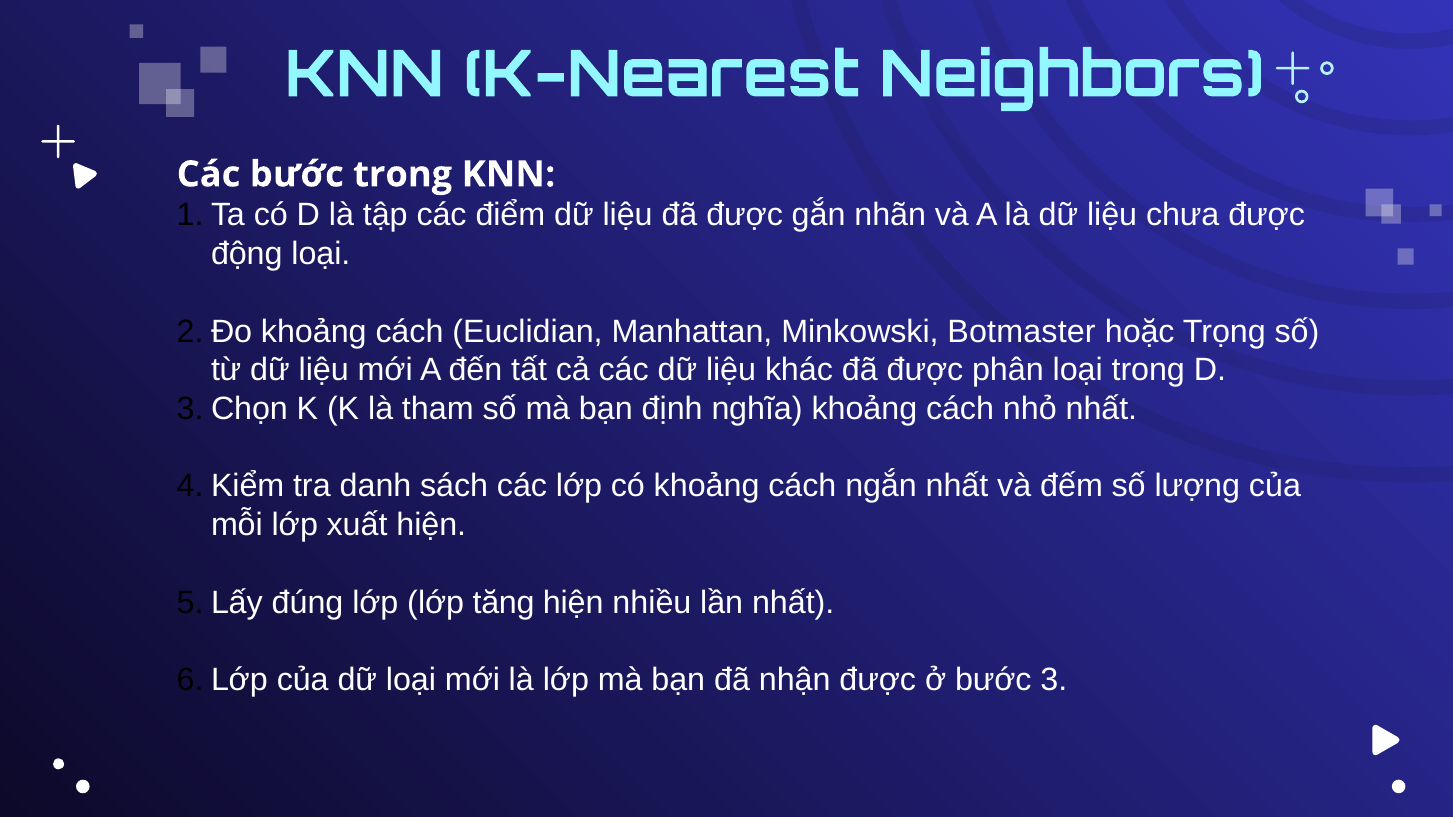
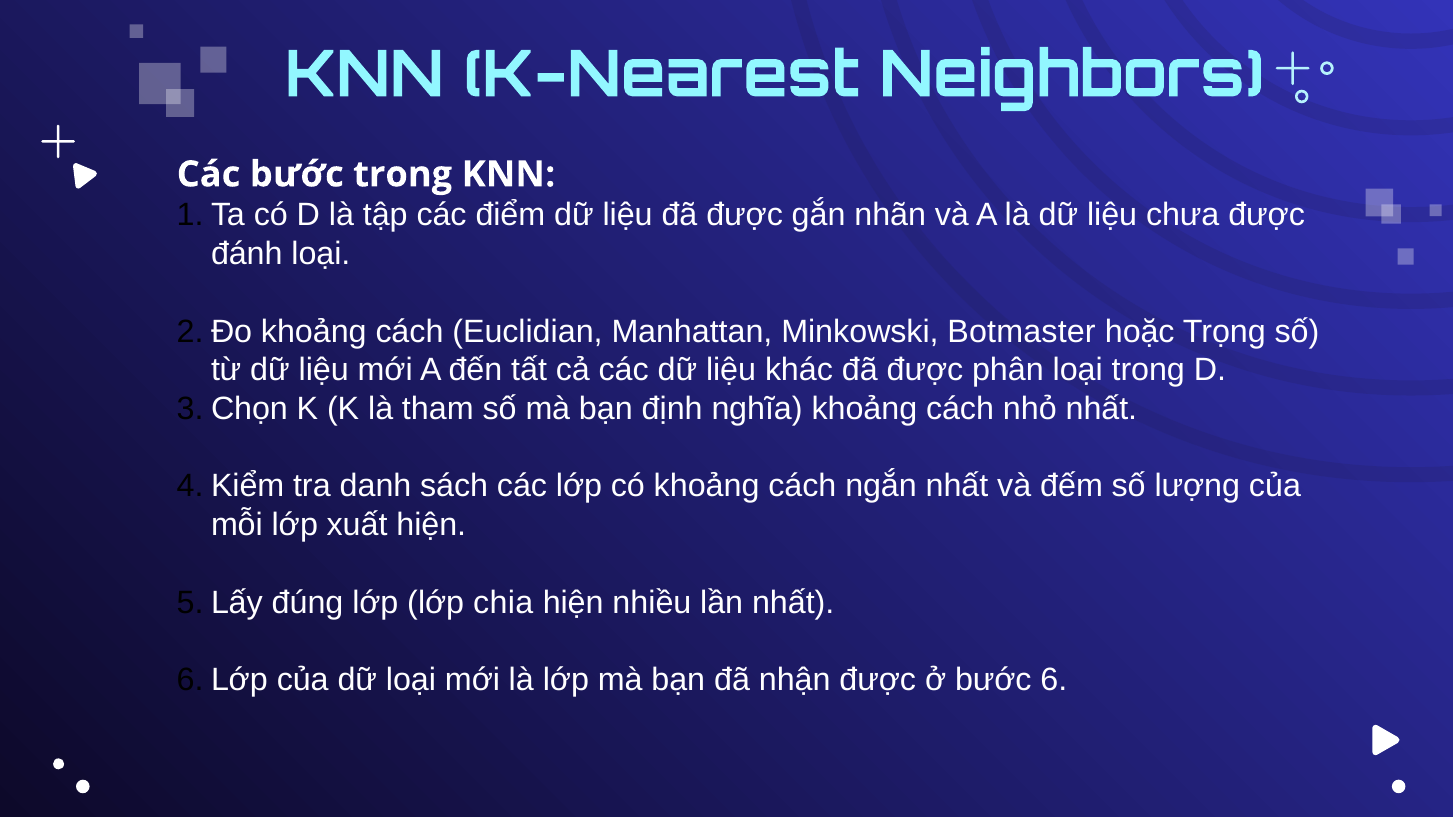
động: động -> đánh (247, 254)
tăng: tăng -> chia (503, 603)
3: 3 -> 6 (1054, 680)
